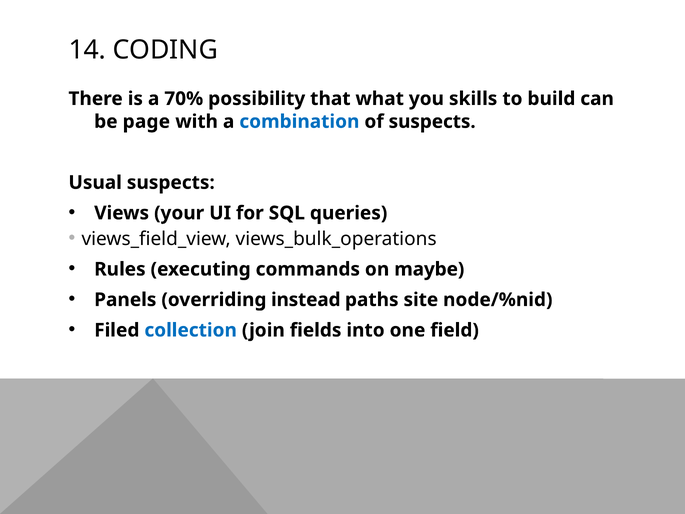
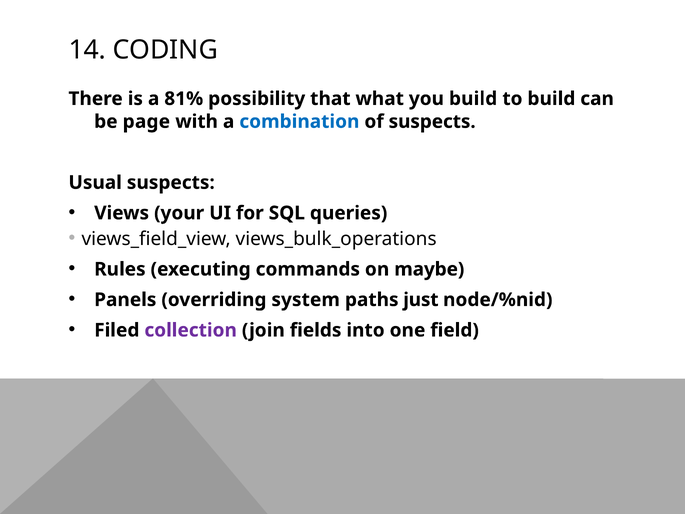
70%: 70% -> 81% (184, 99)
you skills: skills -> build (473, 99)
instead: instead -> system (306, 300)
site: site -> just (421, 300)
collection colour: blue -> purple (191, 330)
